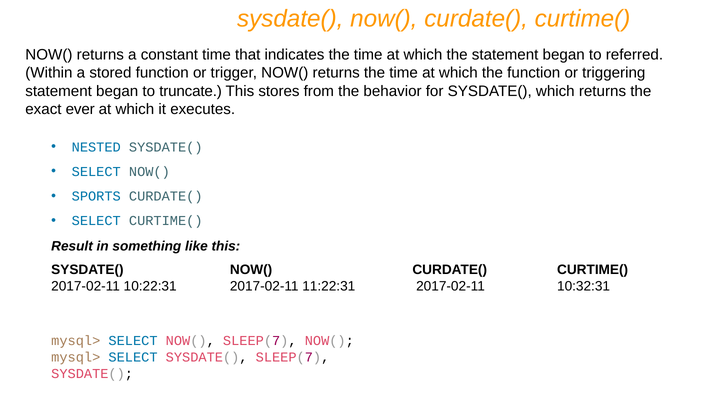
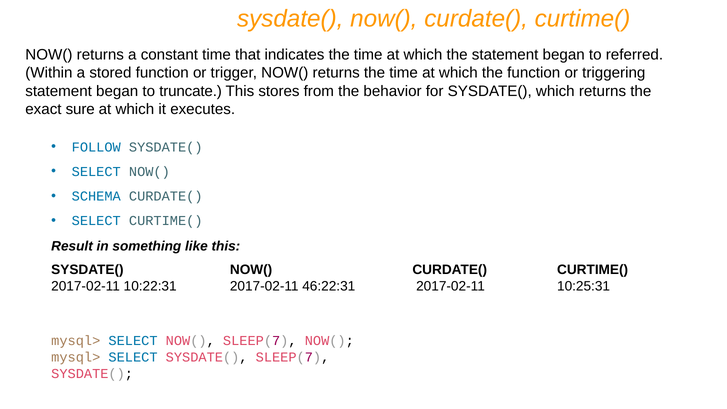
ever: ever -> sure (80, 109)
NESTED: NESTED -> FOLLOW (96, 147)
SPORTS: SPORTS -> SCHEMA (96, 196)
11:22:31: 11:22:31 -> 46:22:31 (329, 286)
10:32:31: 10:32:31 -> 10:25:31 (584, 286)
